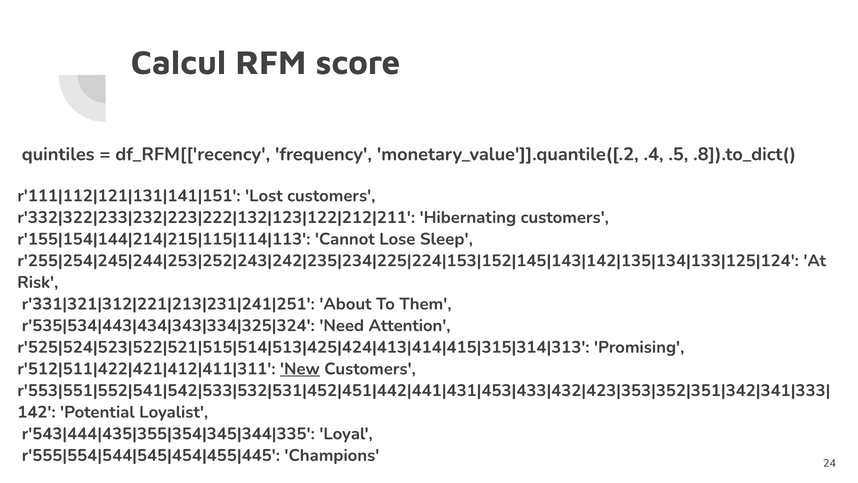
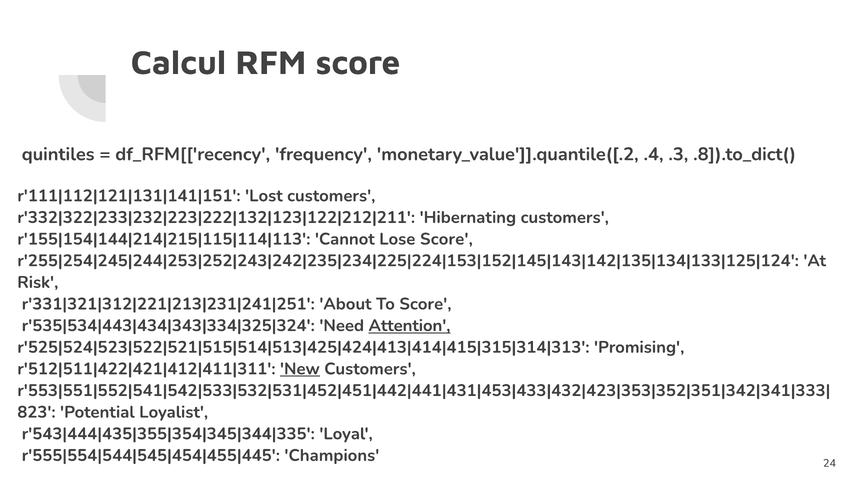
.5: .5 -> .3 (678, 154)
Lose Sleep: Sleep -> Score (446, 239)
To Them: Them -> Score (425, 304)
Attention underline: none -> present (409, 325)
142: 142 -> 823 (36, 412)
